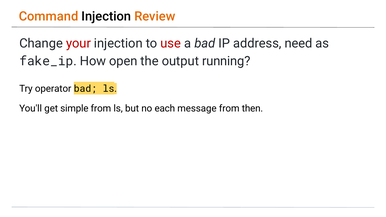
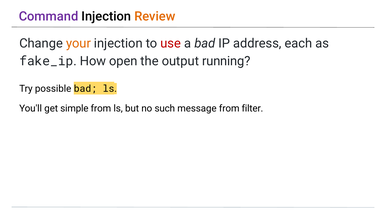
Command colour: orange -> purple (49, 16)
your colour: red -> orange (78, 43)
need: need -> each (298, 43)
operator: operator -> possible (53, 89)
each: each -> such (165, 109)
then: then -> filter (252, 109)
